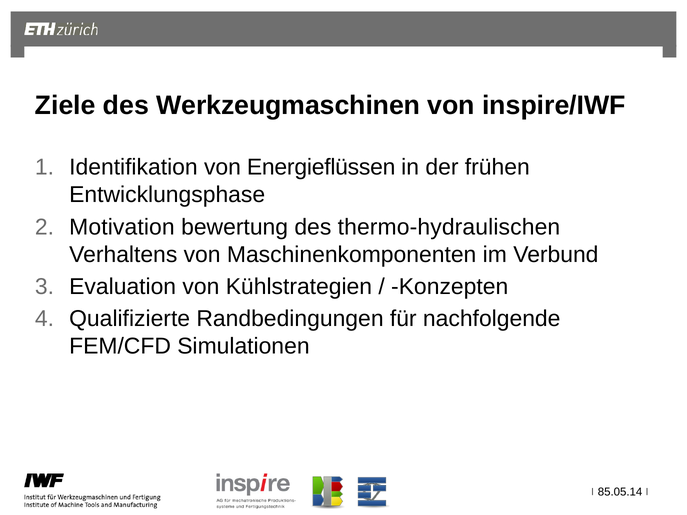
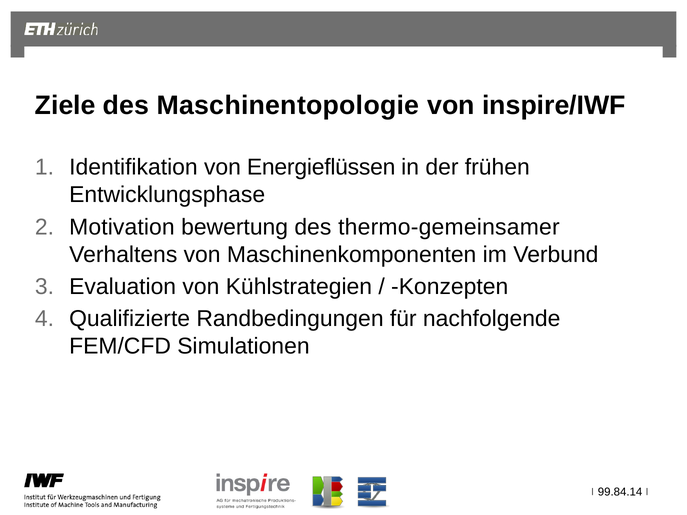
Werkzeugmaschinen: Werkzeugmaschinen -> Maschinentopologie (288, 105)
thermo-hydraulischen: thermo-hydraulischen -> thermo-gemeinsamer (449, 227)
85.05.14: 85.05.14 -> 99.84.14 (620, 492)
